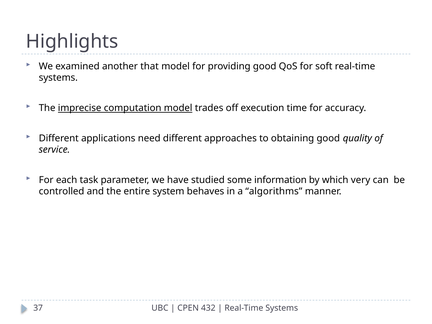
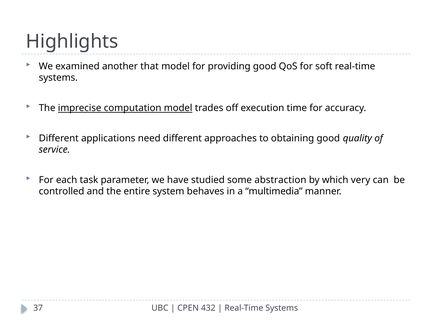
information: information -> abstraction (280, 180)
algorithms: algorithms -> multimedia (274, 191)
